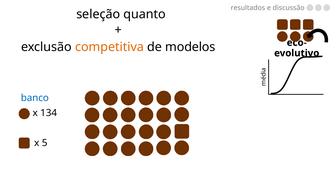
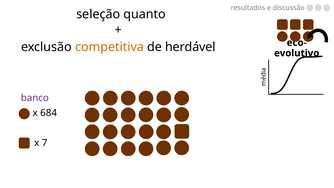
modelos: modelos -> herdável (190, 47)
banco colour: blue -> purple (35, 98)
134: 134 -> 684 (49, 113)
5: 5 -> 7 (45, 143)
